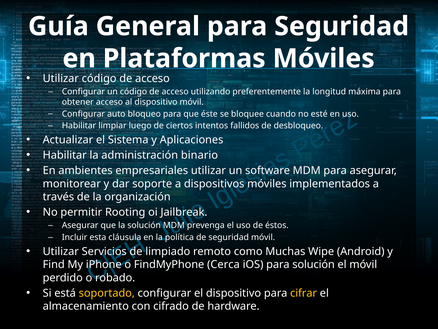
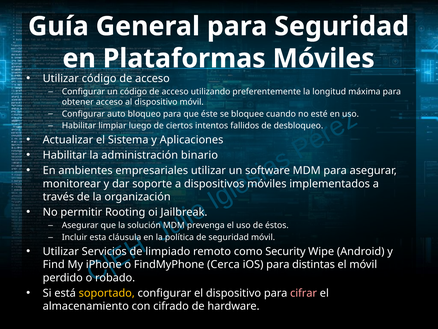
Muchas: Muchas -> Security (285, 251)
para solución: solución -> distintas (314, 264)
cifrar colour: yellow -> pink (304, 293)
